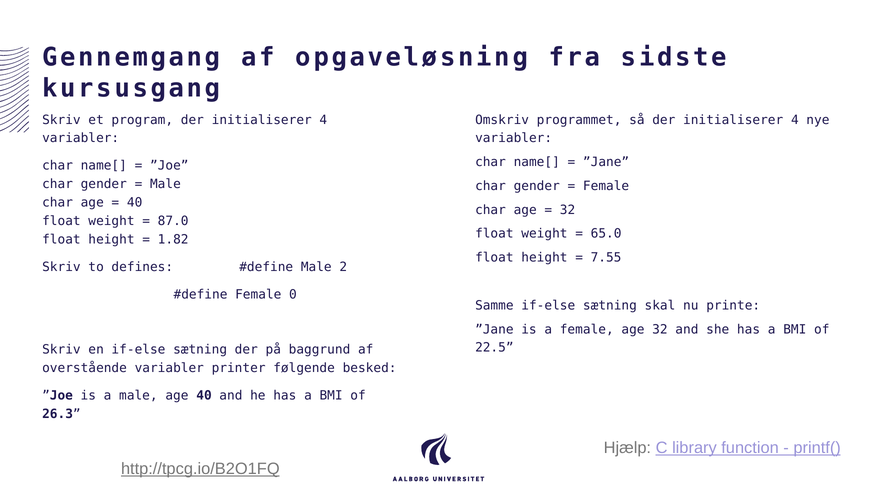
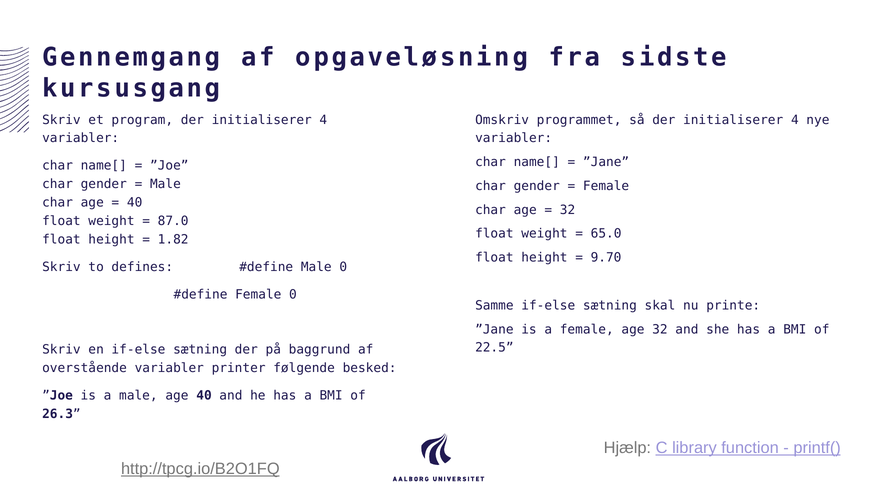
7.55: 7.55 -> 9.70 (606, 258)
Male 2: 2 -> 0 (343, 267)
